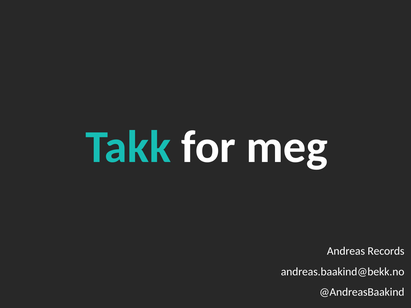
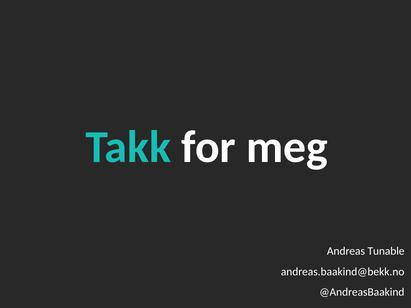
Records: Records -> Tunable (386, 251)
